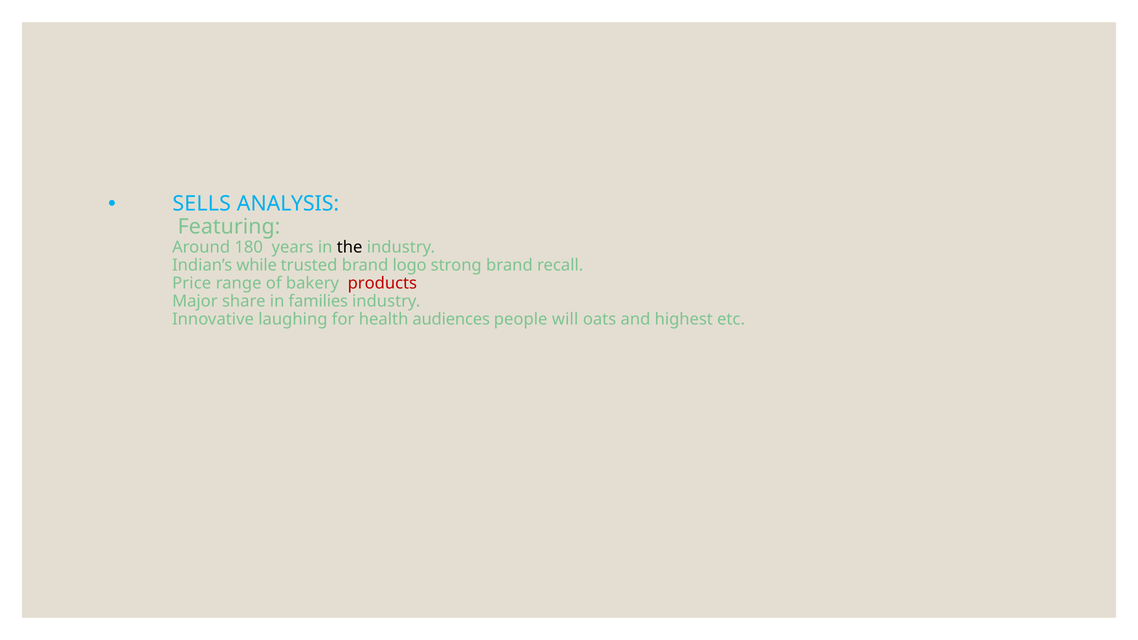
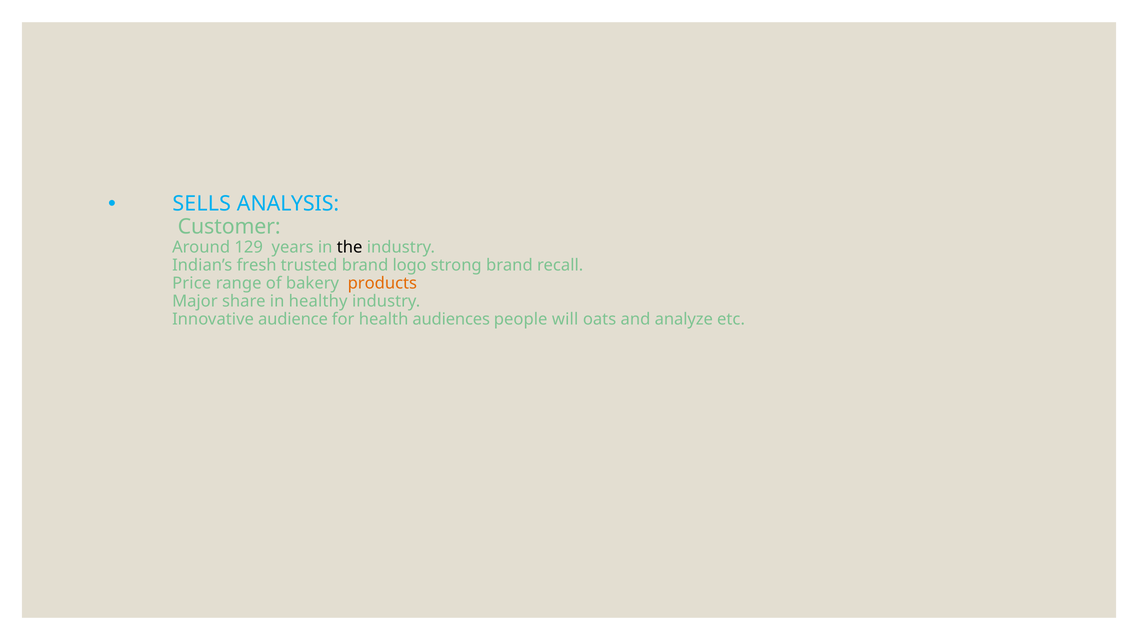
Featuring: Featuring -> Customer (229, 227)
180: 180 -> 129 (249, 247)
while: while -> fresh (257, 265)
products colour: red -> orange (382, 283)
families: families -> healthy (318, 301)
laughing: laughing -> audience (293, 319)
highest: highest -> analyze (684, 319)
